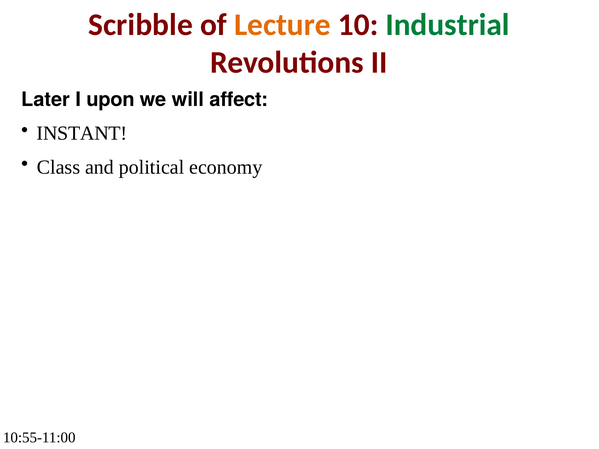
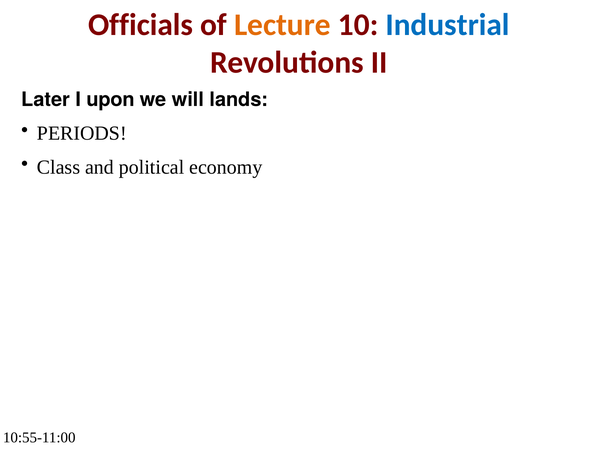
Scribble: Scribble -> Officials (141, 25)
Industrial colour: green -> blue (448, 25)
affect: affect -> lands (239, 100)
INSTANT: INSTANT -> PERIODS (82, 133)
